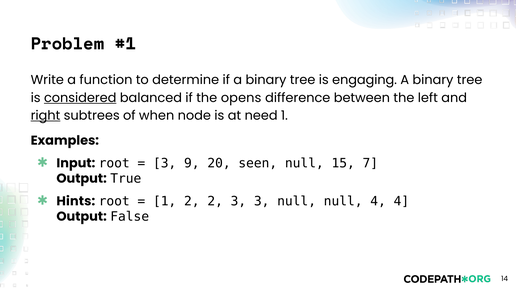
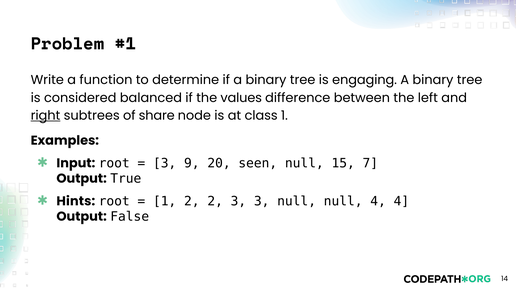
considered underline: present -> none (80, 98)
opens: opens -> values (241, 98)
when: when -> share (157, 116)
need: need -> class (261, 116)
